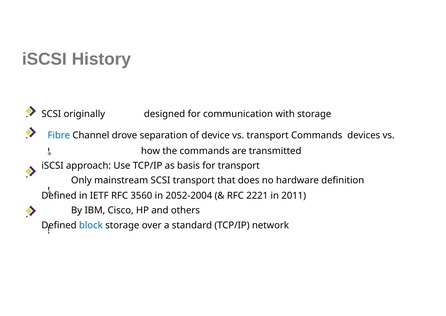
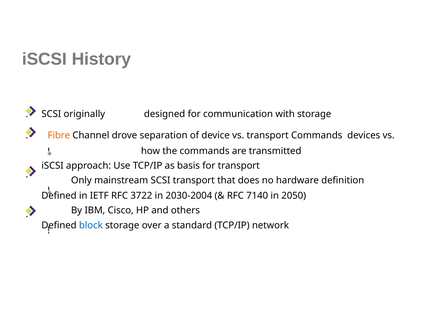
Fibre colour: blue -> orange (59, 135)
3560: 3560 -> 3722 (141, 196)
2052-2004: 2052-2004 -> 2030-2004 (189, 196)
2221: 2221 -> 7140 (257, 196)
2011: 2011 -> 2050 (294, 196)
